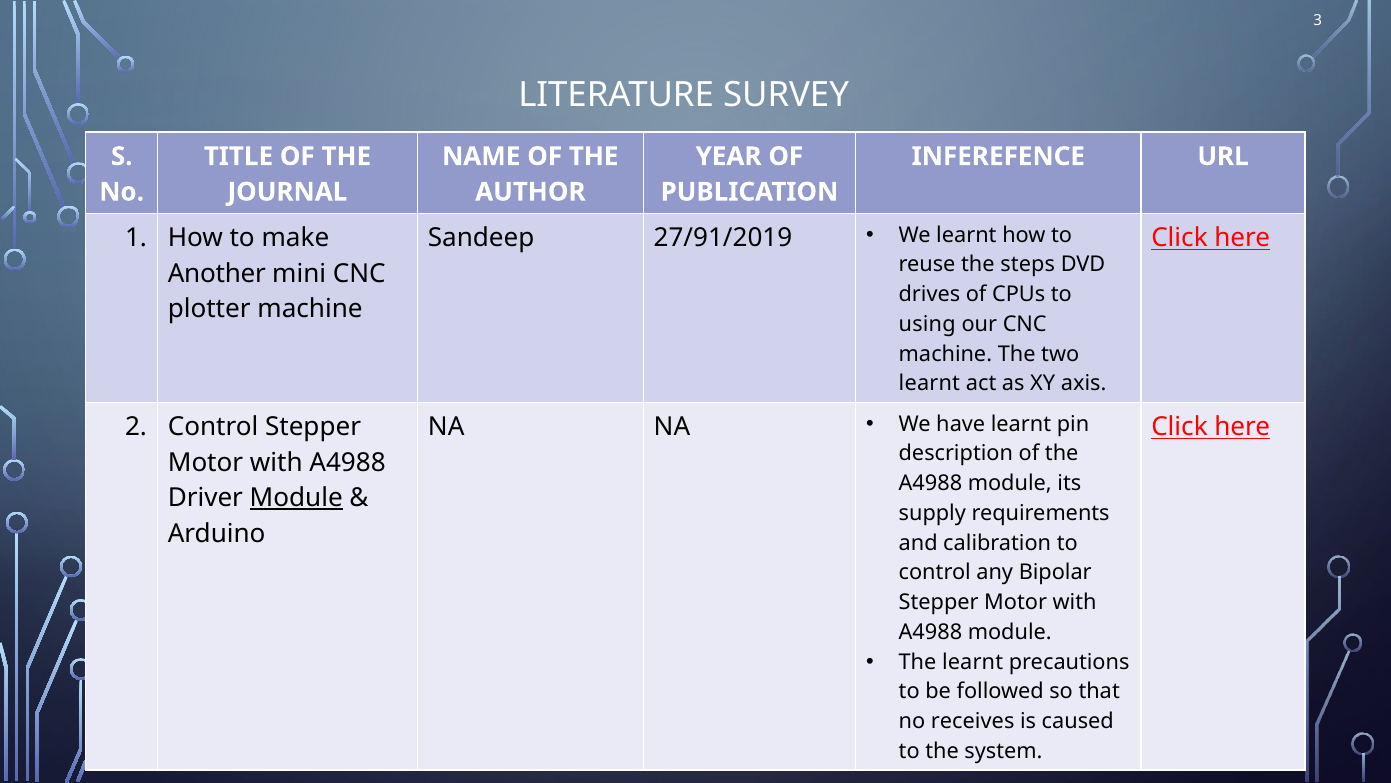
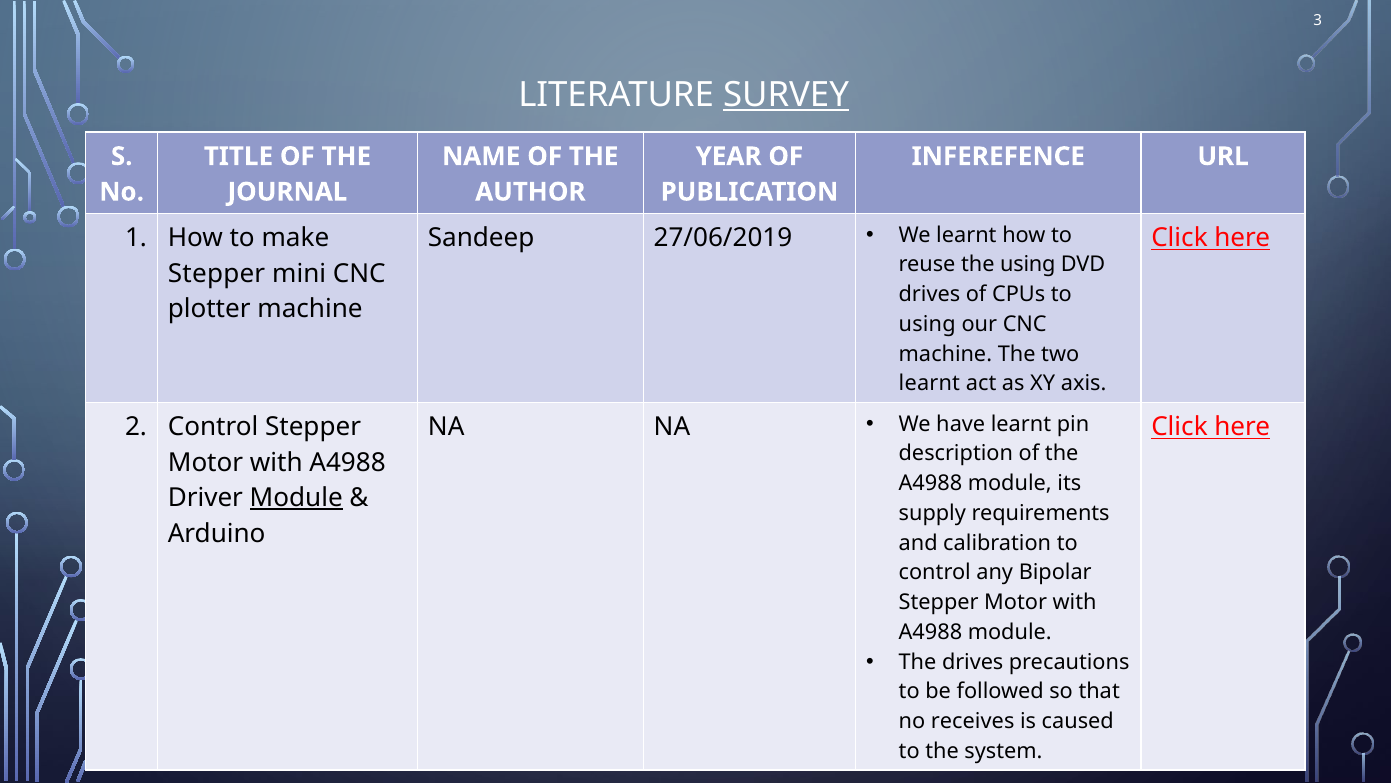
SURVEY underline: none -> present (786, 95)
27/91/2019: 27/91/2019 -> 27/06/2019 (723, 238)
the steps: steps -> using (1028, 264)
Another: Another -> Stepper (217, 273)
The learnt: learnt -> drives (973, 661)
